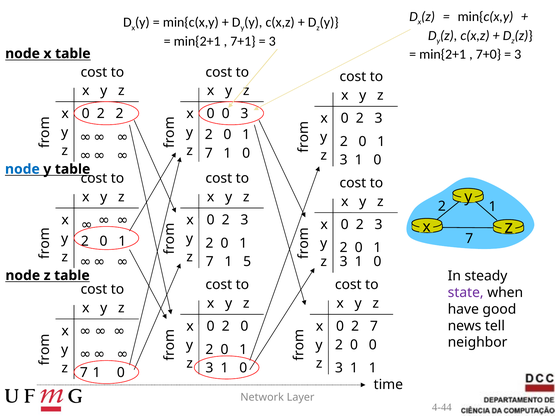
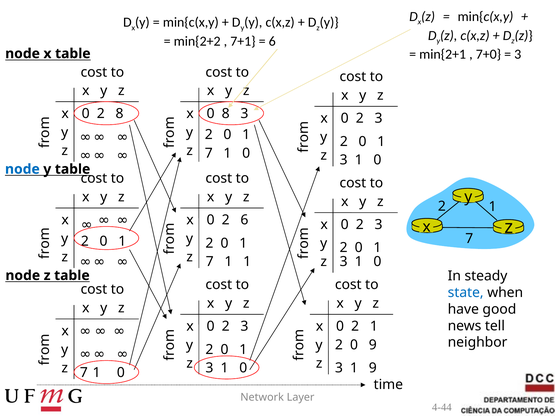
min{2+1: min{2+1 -> min{2+2 (197, 41)
3: 3 -> 6 (272, 41)
2 2: 2 -> 8 (120, 114)
0: 0 -> 8 (226, 114)
3: 3 -> 6 (244, 220)
1 5: 5 -> 1 (247, 262)
state colour: purple -> blue (466, 293)
0: 0 -> 3 (244, 326)
0 2 7: 7 -> 1 (374, 326)
2 0 0: 0 -> 9 (373, 345)
1 1: 1 -> 9 (373, 368)
